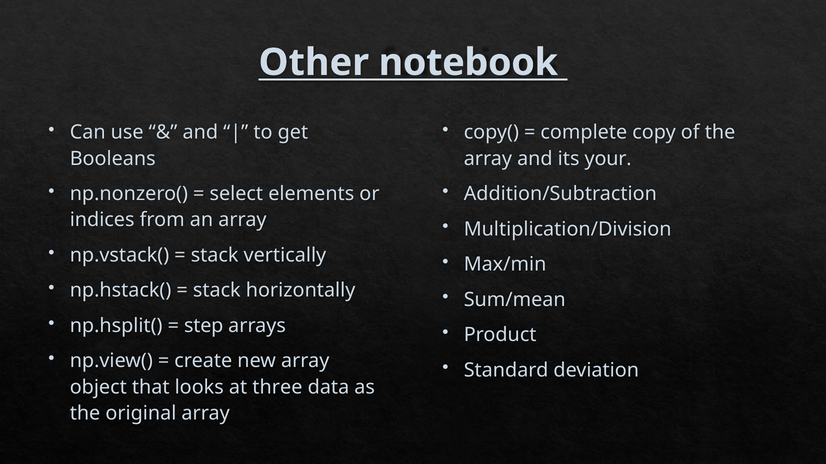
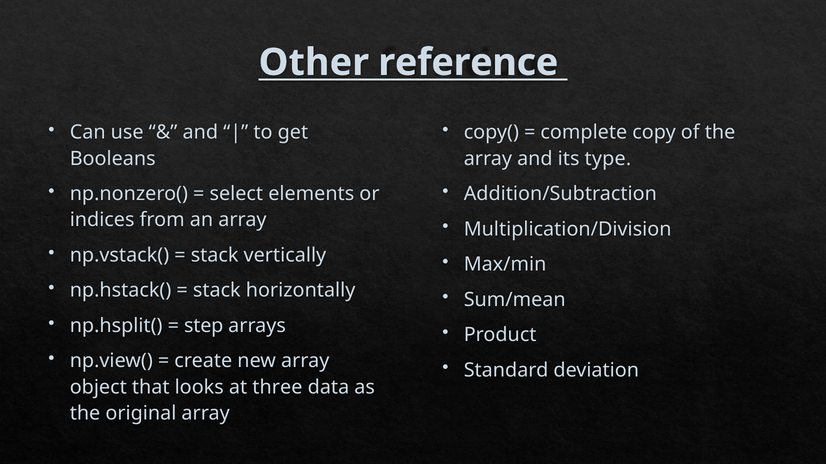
notebook: notebook -> reference (468, 63)
your: your -> type (608, 159)
